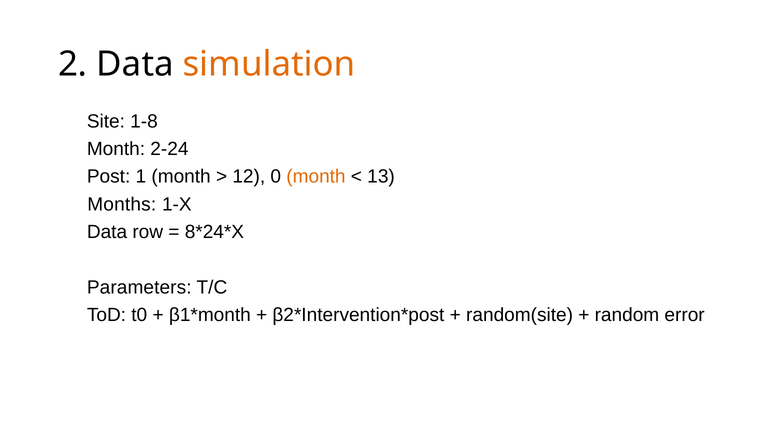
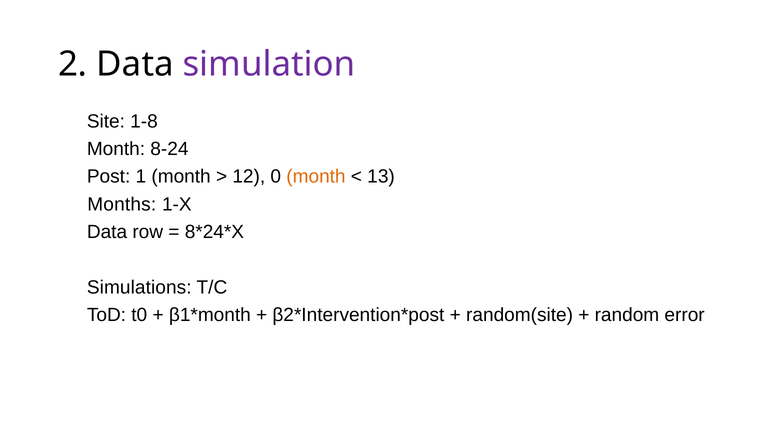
simulation colour: orange -> purple (269, 64)
2-24: 2-24 -> 8-24 (169, 149)
Parameters: Parameters -> Simulations (139, 287)
